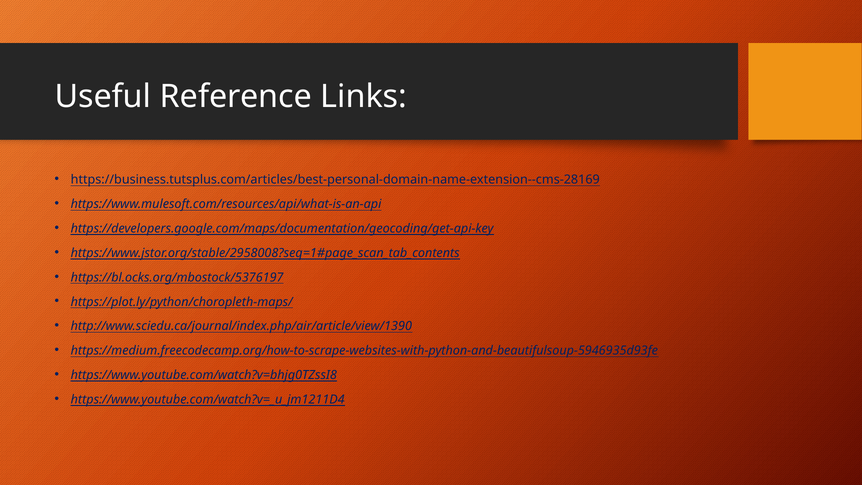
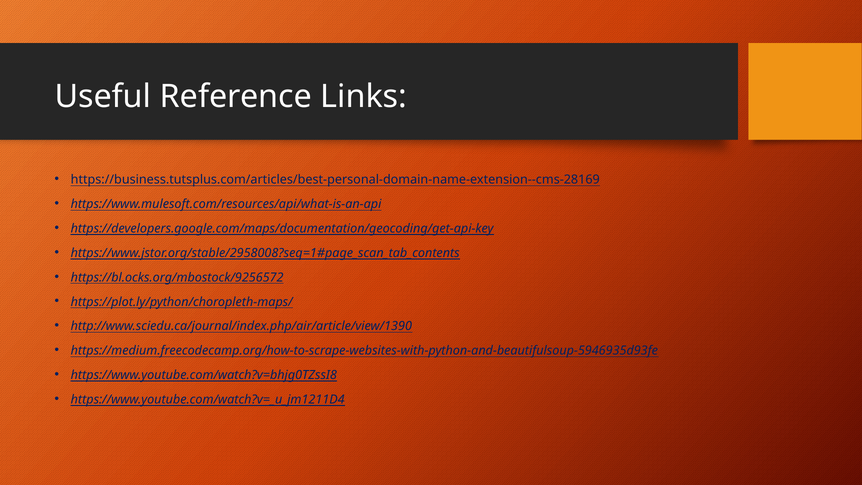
https://bl.ocks.org/mbostock/5376197: https://bl.ocks.org/mbostock/5376197 -> https://bl.ocks.org/mbostock/9256572 (177, 277)
